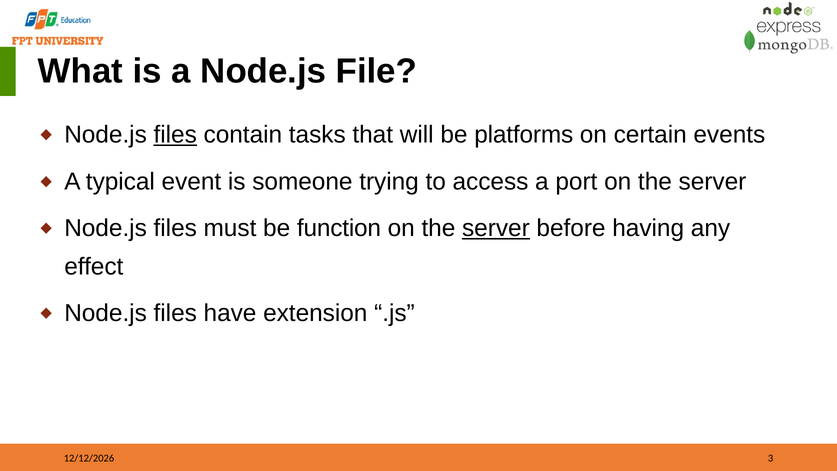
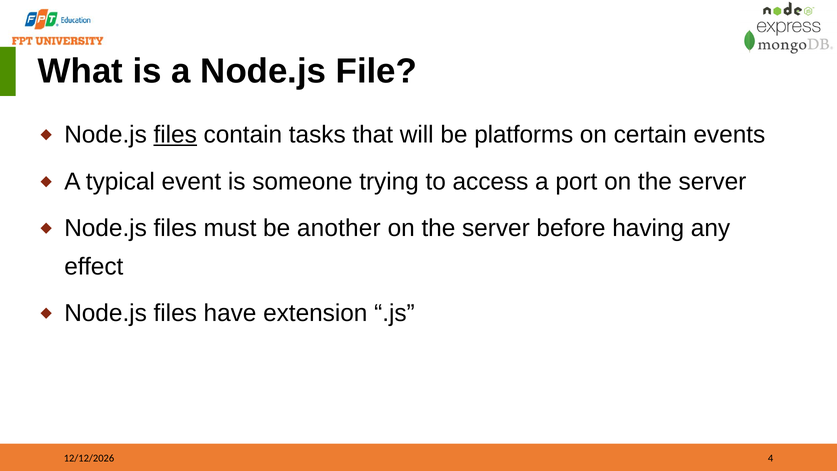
function: function -> another (339, 228)
server underline: present -> none (496, 228)
3: 3 -> 4 (771, 458)
